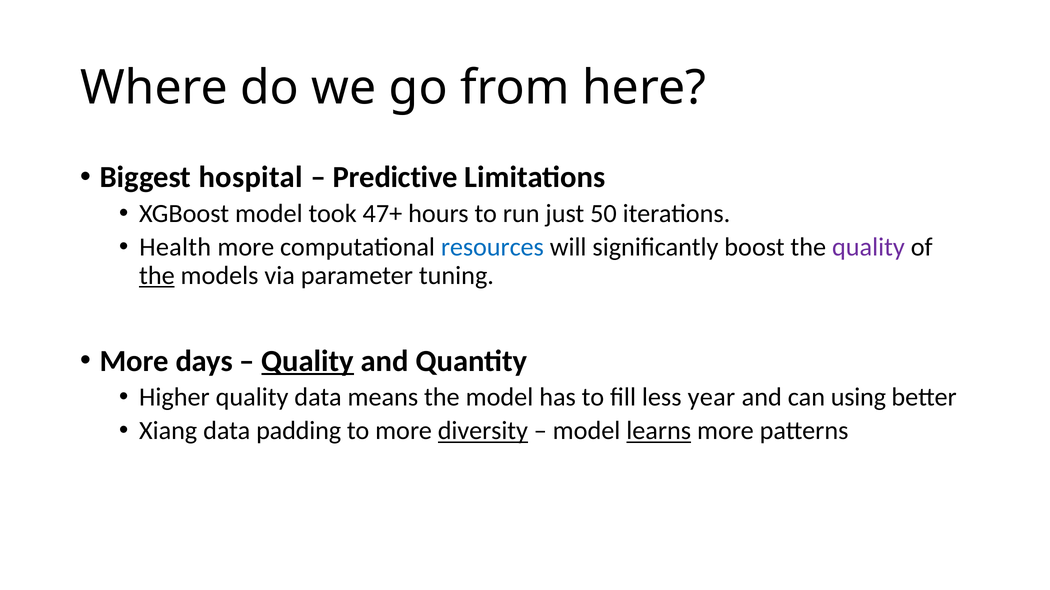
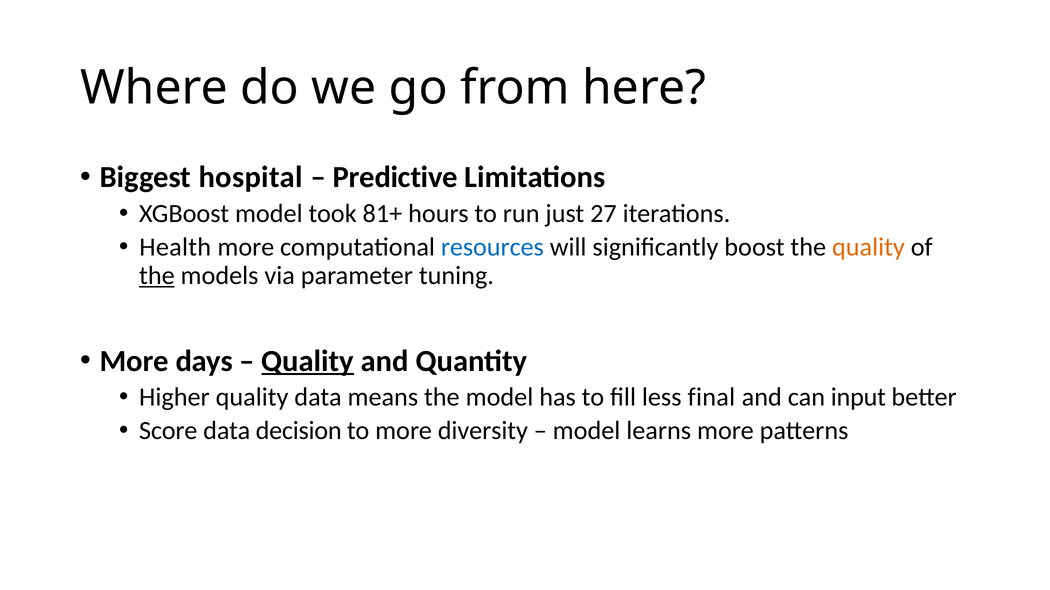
47+: 47+ -> 81+ (382, 214)
50: 50 -> 27 (603, 214)
quality colour: purple -> orange (868, 247)
year: year -> final (711, 397)
using: using -> input (858, 397)
Xiang: Xiang -> Score (168, 431)
padding: padding -> decision (299, 431)
diversity underline: present -> none (483, 431)
learns underline: present -> none (659, 431)
